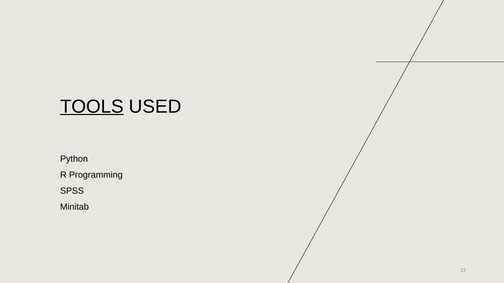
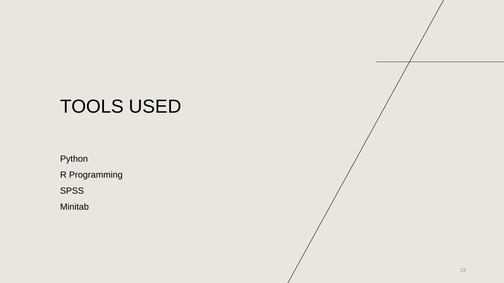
TOOLS underline: present -> none (92, 107)
